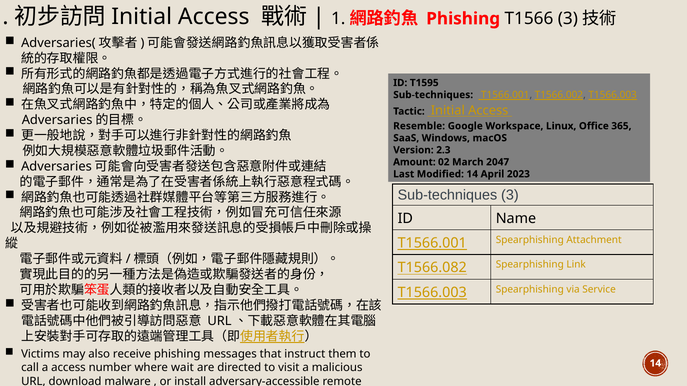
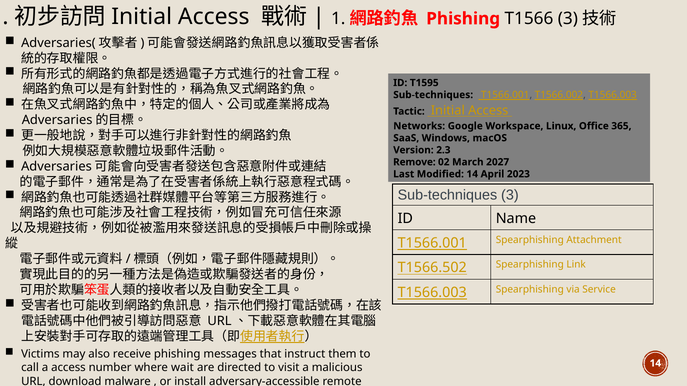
Resemble: Resemble -> Networks (419, 126)
Amount: Amount -> Remove (414, 162)
2047: 2047 -> 2027 (498, 162)
T1566.082: T1566.082 -> T1566.502 (432, 268)
